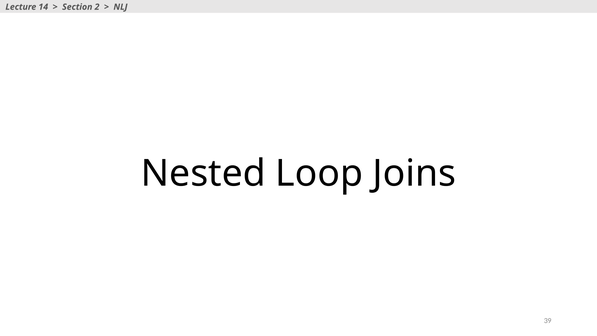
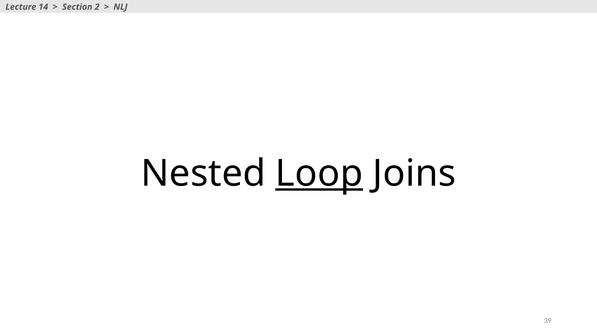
Loop underline: none -> present (319, 173)
